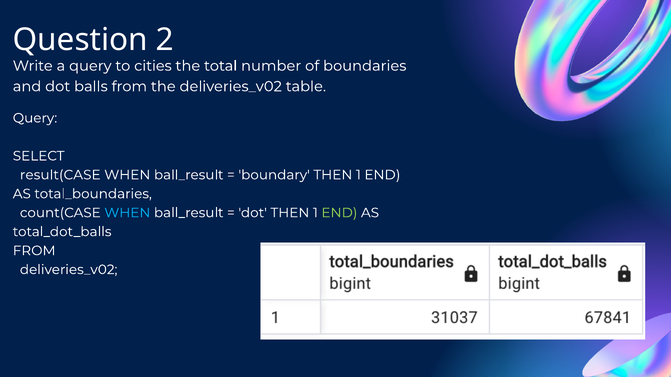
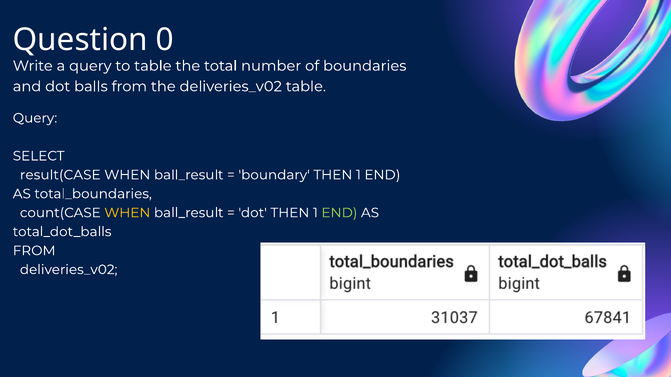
2: 2 -> 0 (165, 40)
to cities: cities -> table (153, 66)
WHEN colour: light blue -> yellow (127, 213)
